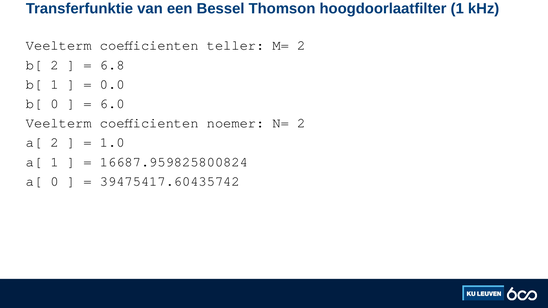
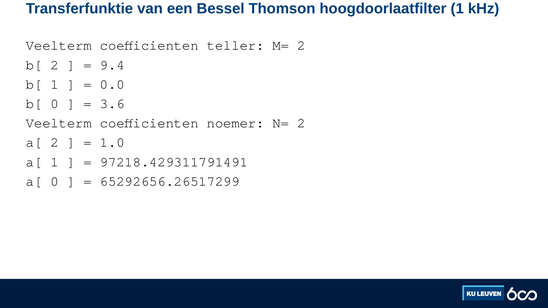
6.8: 6.8 -> 9.4 (112, 65)
6.0: 6.0 -> 3.6 (112, 104)
16687.959825800824: 16687.959825800824 -> 97218.429311791491 (174, 162)
39475417.60435742: 39475417.60435742 -> 65292656.26517299 (170, 181)
